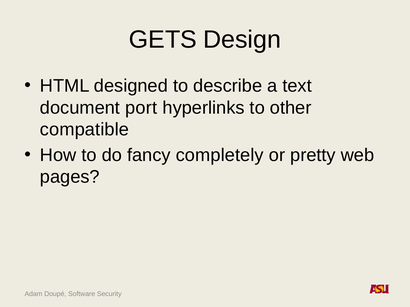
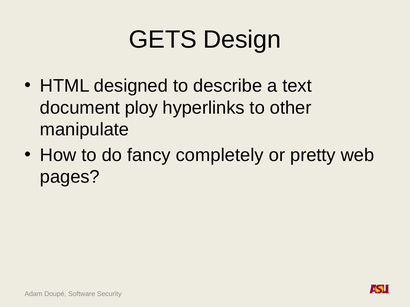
port: port -> ploy (141, 108)
compatible: compatible -> manipulate (85, 130)
